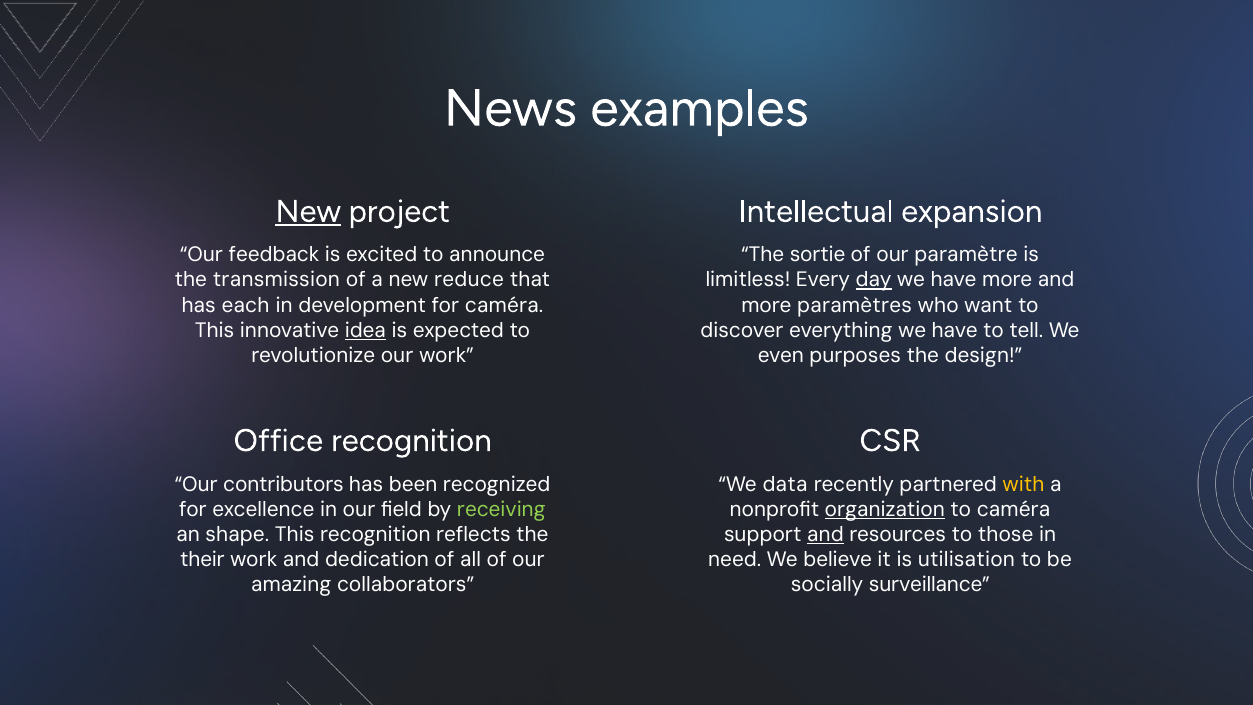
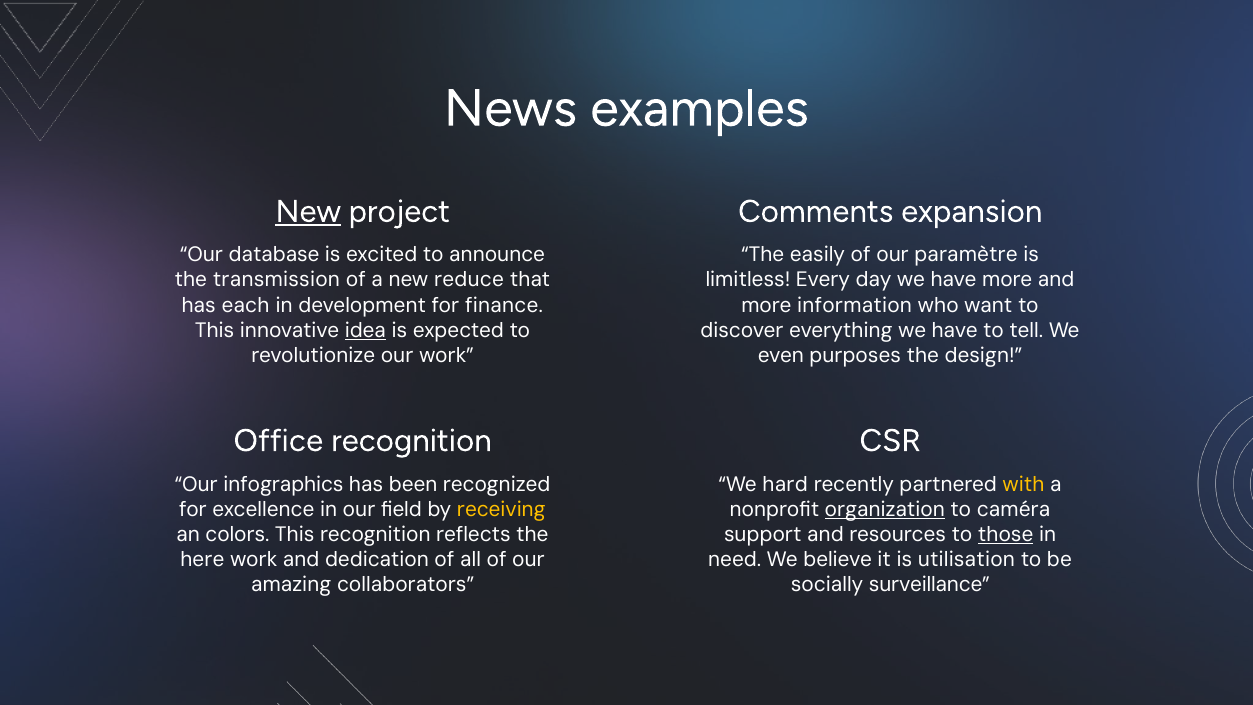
Intellectual: Intellectual -> Comments (816, 211)
feedback: feedback -> database (274, 255)
sortie: sortie -> easily (817, 255)
day underline: present -> none (874, 280)
for caméra: caméra -> finance (504, 305)
paramètres: paramètres -> information (855, 305)
contributors: contributors -> infographics (284, 484)
data: data -> hard (785, 484)
receiving colour: light green -> yellow (501, 509)
shape: shape -> colors (237, 534)
and underline: present -> none (825, 534)
those underline: none -> present (1006, 534)
their: their -> here (202, 559)
